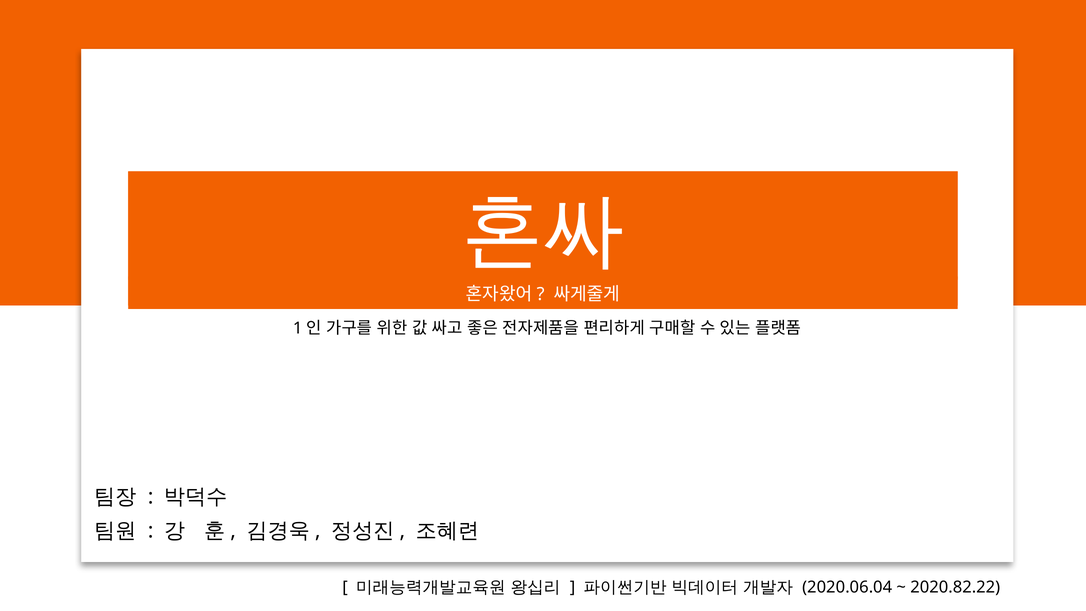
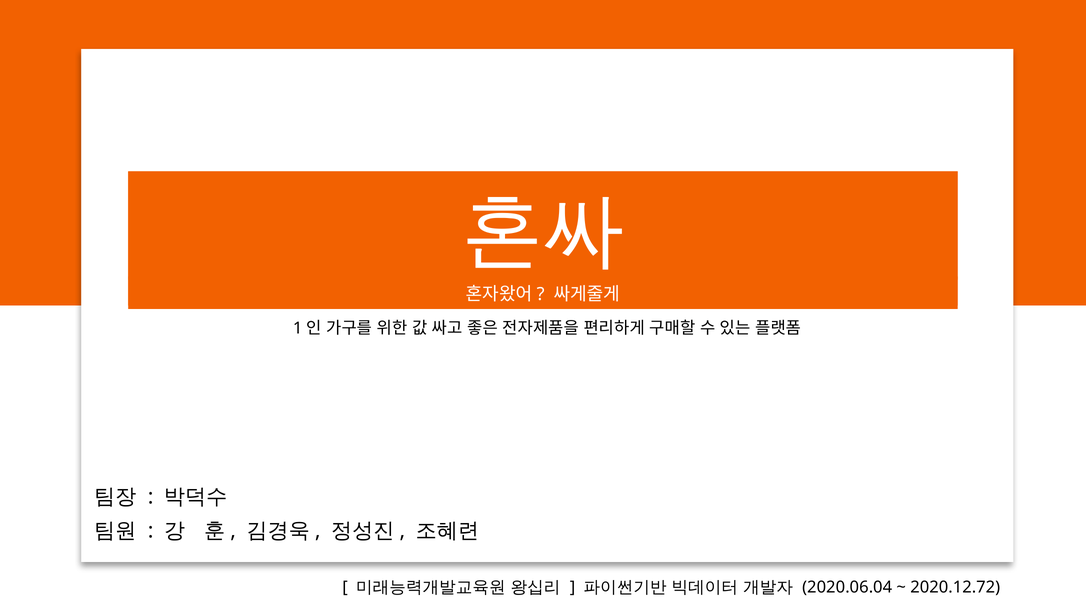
2020.82.22: 2020.82.22 -> 2020.12.72 (955, 587)
